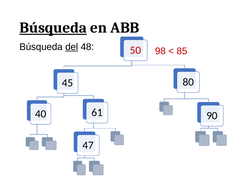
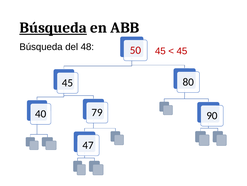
del underline: present -> none (72, 47)
48 98: 98 -> 45 (160, 51)
85: 85 -> 45 (182, 51)
61: 61 -> 79 (97, 112)
